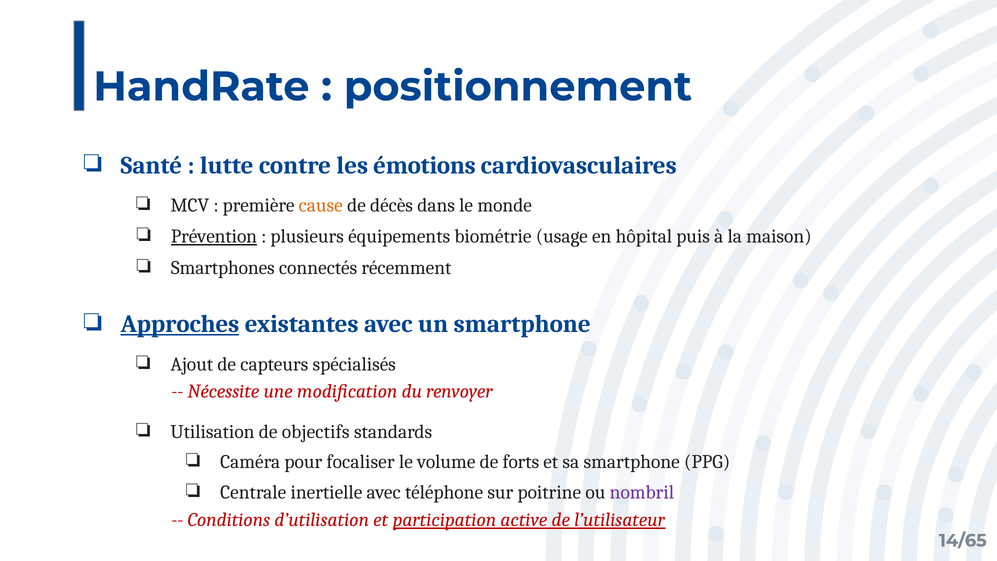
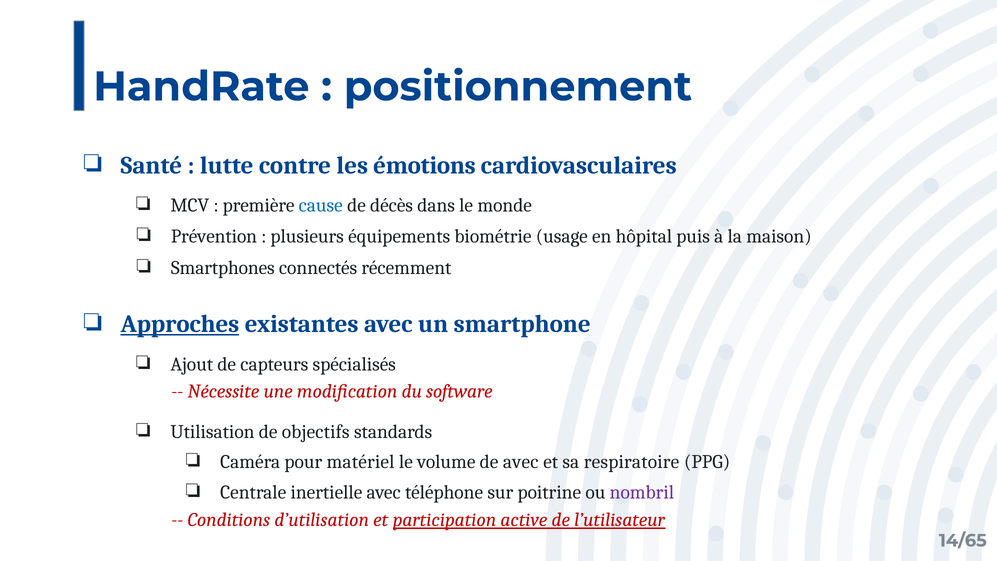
cause colour: orange -> blue (321, 205)
Prévention underline: present -> none (214, 236)
renvoyer: renvoyer -> software (459, 391)
focaliser: focaliser -> matériel (361, 462)
de forts: forts -> avec (521, 462)
sa smartphone: smartphone -> respiratoire (632, 462)
